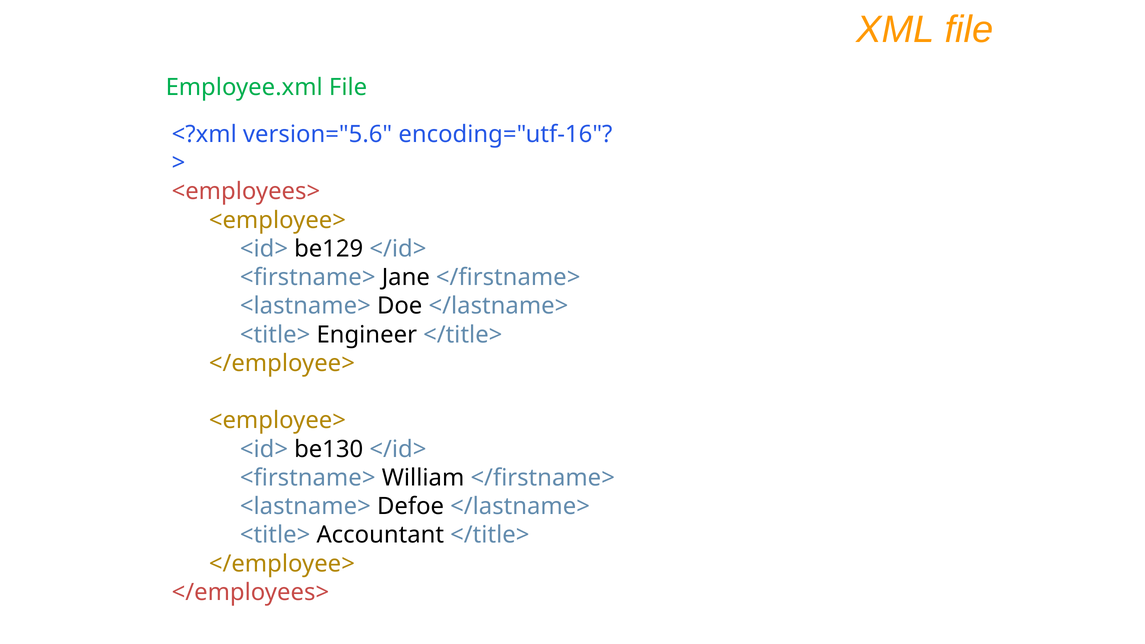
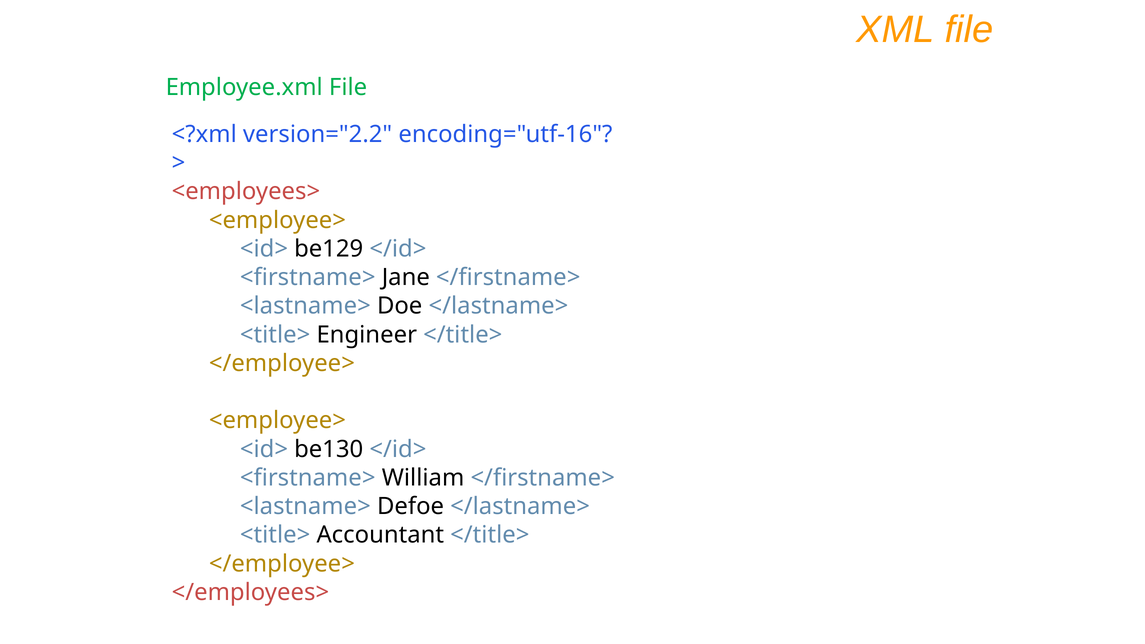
version="5.6: version="5.6 -> version="2.2 (318, 134)
